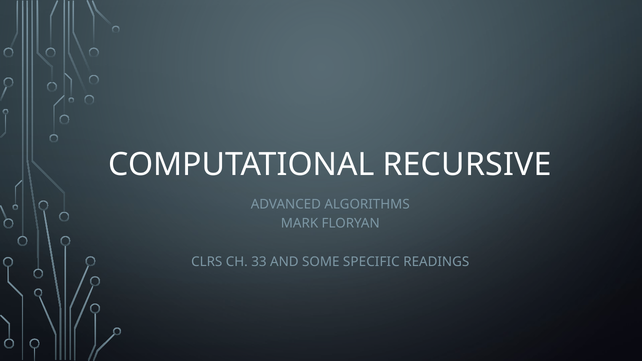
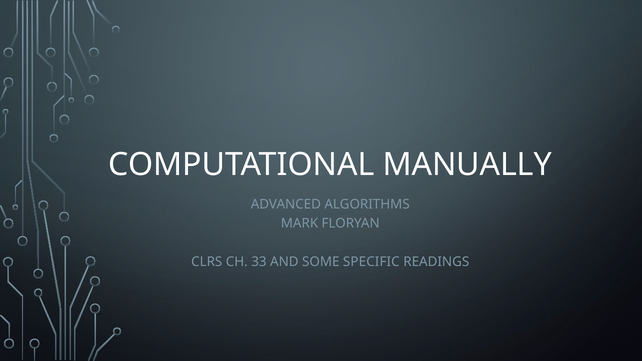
RECURSIVE: RECURSIVE -> MANUALLY (467, 165)
